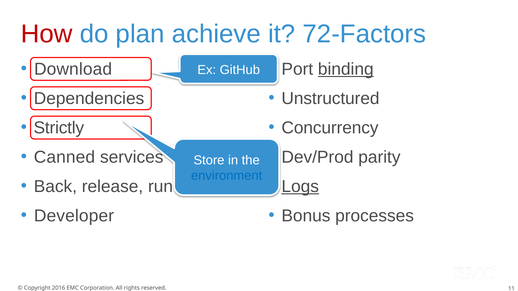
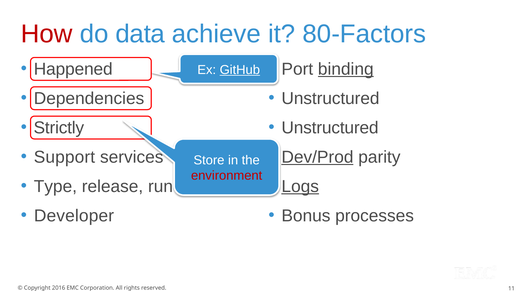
plan: plan -> data (140, 34)
72-Factors: 72-Factors -> 80-Factors (364, 34)
Download: Download -> Happened (73, 69)
GitHub underline: none -> present (240, 70)
Concurrency: Concurrency -> Unstructured (330, 128)
Canned: Canned -> Support (64, 157)
Dev/Prod underline: none -> present (317, 157)
environment colour: blue -> red (227, 176)
Back: Back -> Type (55, 187)
